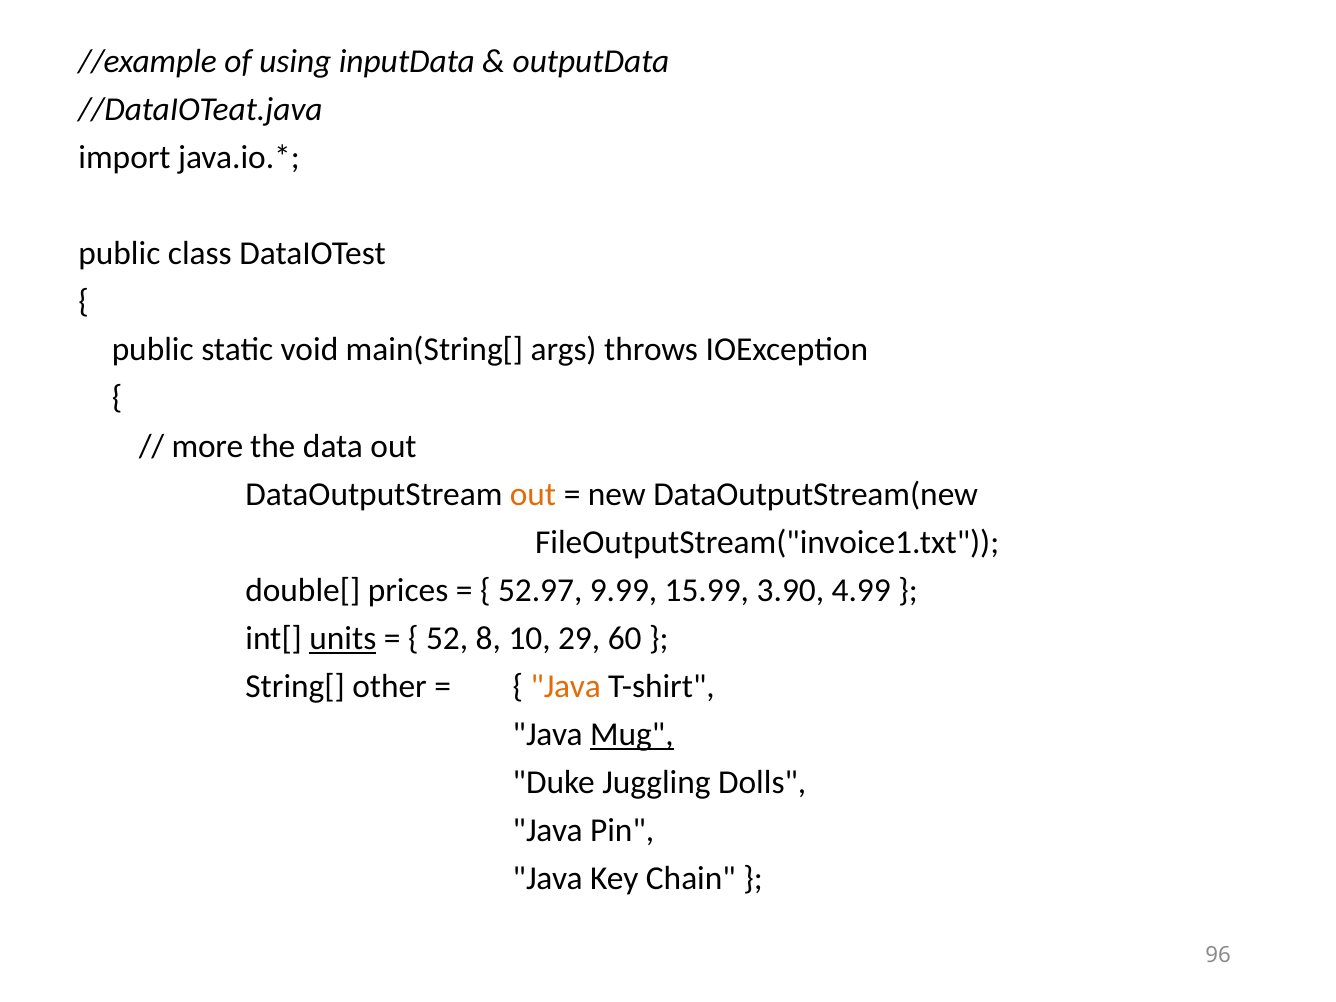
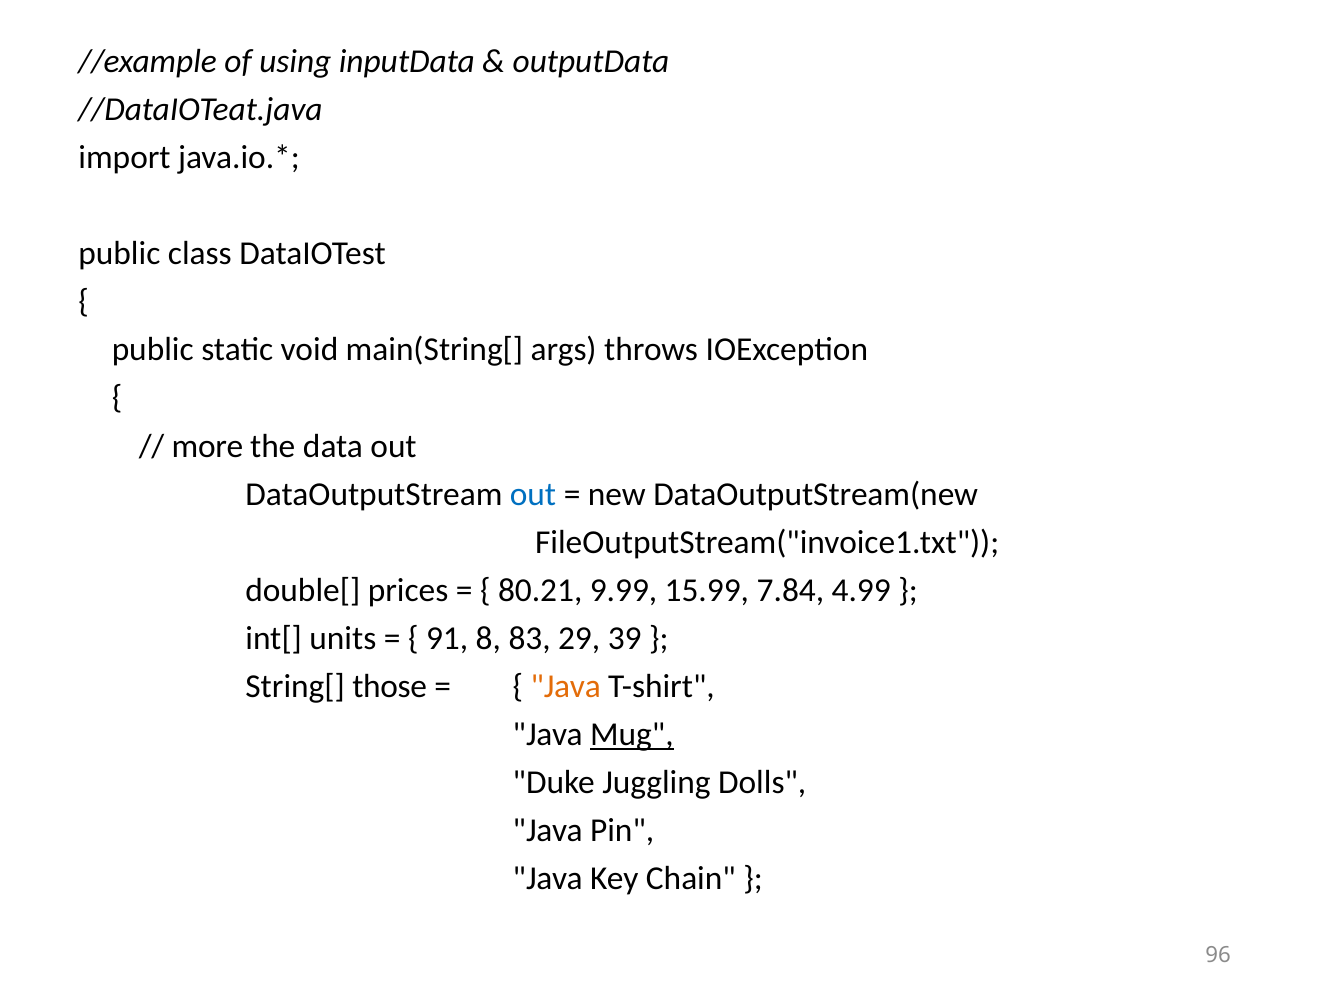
out colour: orange -> blue (533, 494)
52.97: 52.97 -> 80.21 (540, 590)
3.90: 3.90 -> 7.84 (790, 590)
units underline: present -> none (343, 638)
52: 52 -> 91 (447, 638)
10: 10 -> 83 (530, 638)
60: 60 -> 39 (625, 638)
other: other -> those (390, 686)
